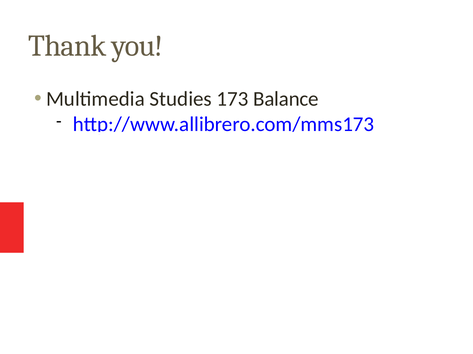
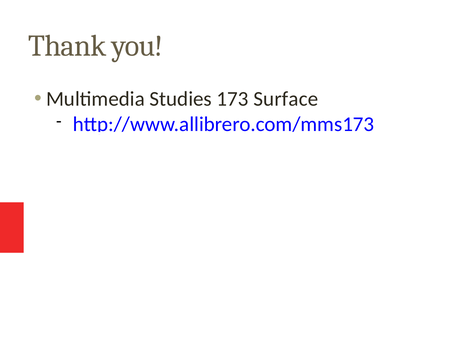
Balance: Balance -> Surface (286, 99)
